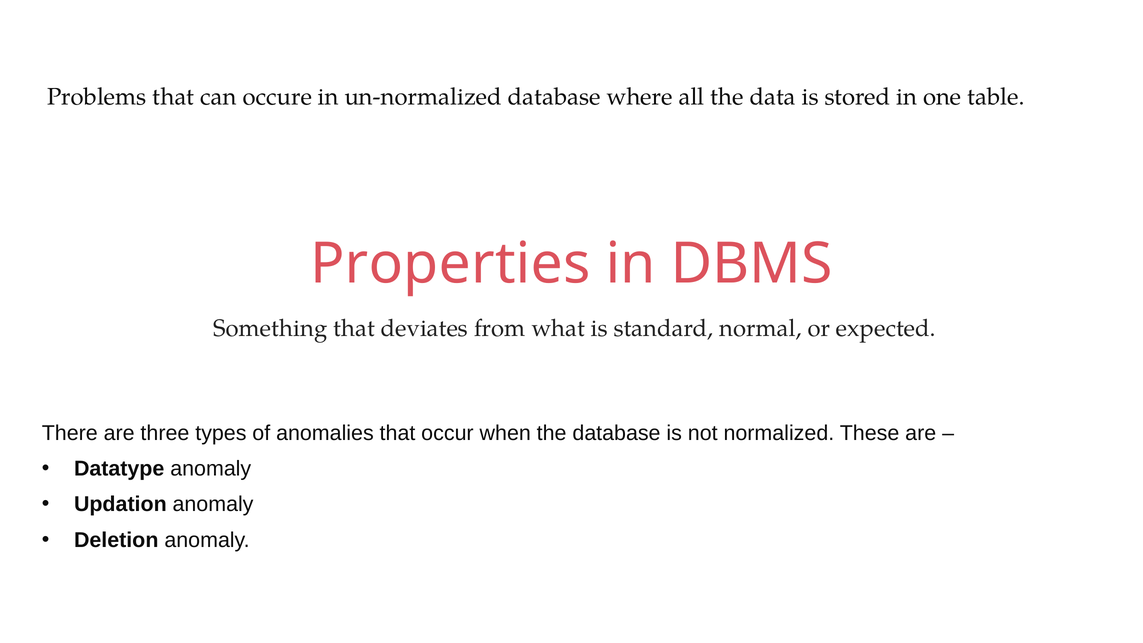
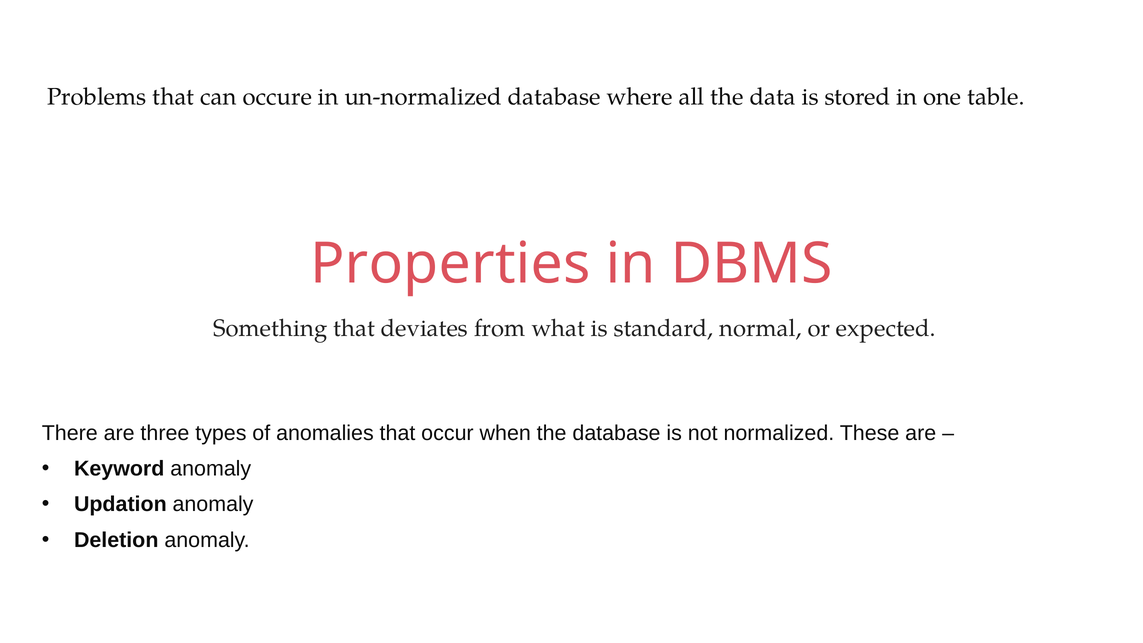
Datatype: Datatype -> Keyword (119, 469)
